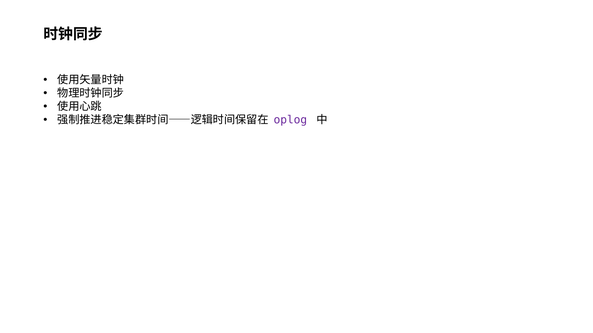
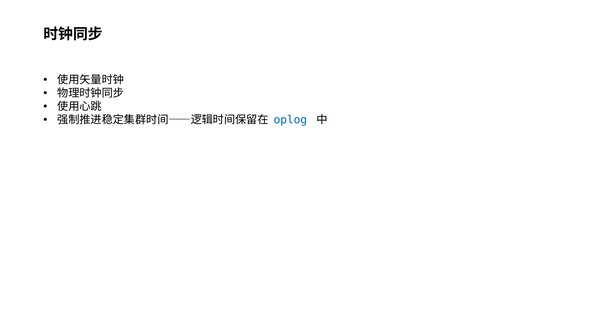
oplog colour: purple -> blue (290, 120)
